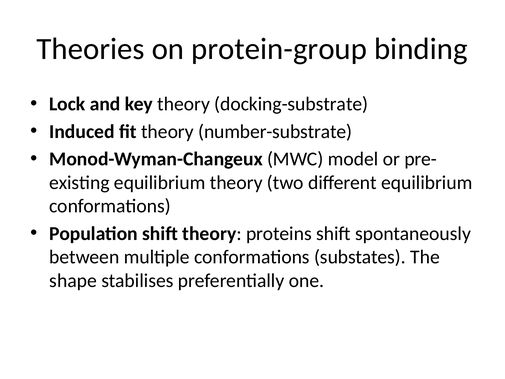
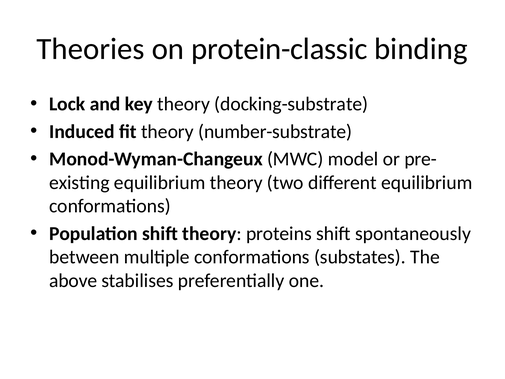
protein-group: protein-group -> protein-classic (279, 49)
shape: shape -> above (73, 280)
